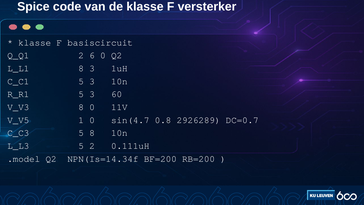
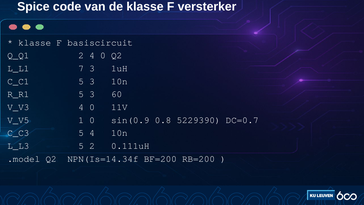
2 6: 6 -> 4 (92, 55)
L_L1 8: 8 -> 7 (81, 68)
V_V3 8: 8 -> 4 (81, 107)
sin(4.7: sin(4.7 -> sin(0.9 (130, 120)
2926289: 2926289 -> 5229390 (198, 120)
5 8: 8 -> 4 (92, 133)
